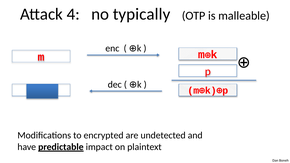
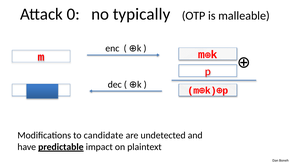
4: 4 -> 0 (73, 14)
encrypted: encrypted -> candidate (104, 135)
